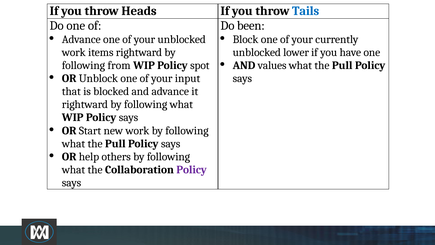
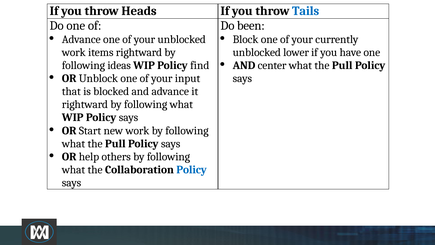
values: values -> center (272, 65)
from: from -> ideas (119, 65)
spot: spot -> find (200, 65)
Policy colour: purple -> blue (192, 169)
